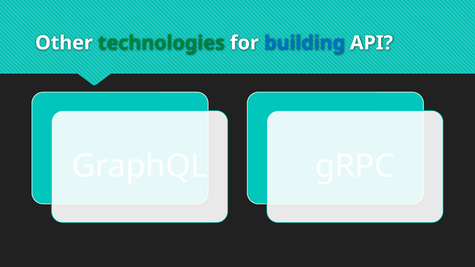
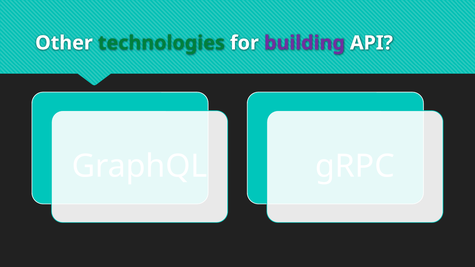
building colour: blue -> purple (304, 43)
